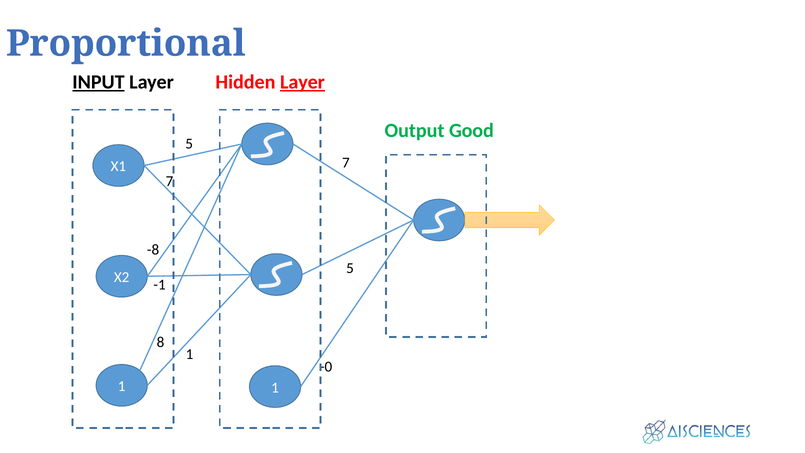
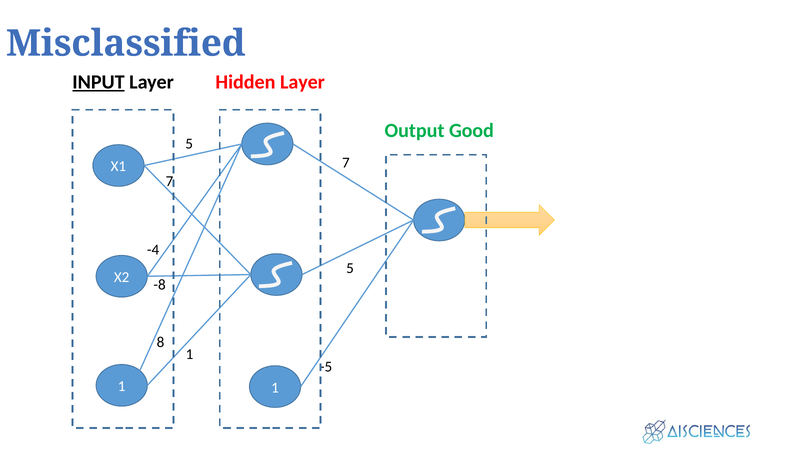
Proportional: Proportional -> Misclassified (126, 44)
Layer underline: present -> none (302, 82)
-8: -8 -> -4 (153, 249)
-1: -1 -> -8 (160, 285)
-0: -0 -> -5 (326, 366)
